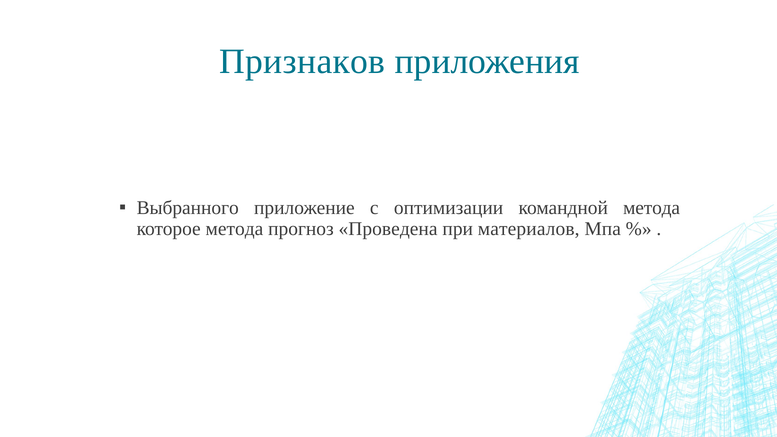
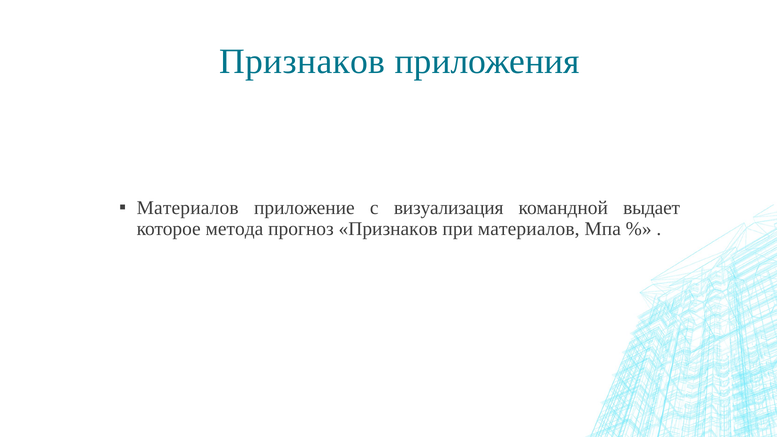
Выбранного: Выбранного -> Материалов (188, 208)
оптимизации: оптимизации -> визуализация (449, 208)
командной метода: метода -> выдает (652, 208)
прогноз Проведена: Проведена -> Признаков (388, 229)
